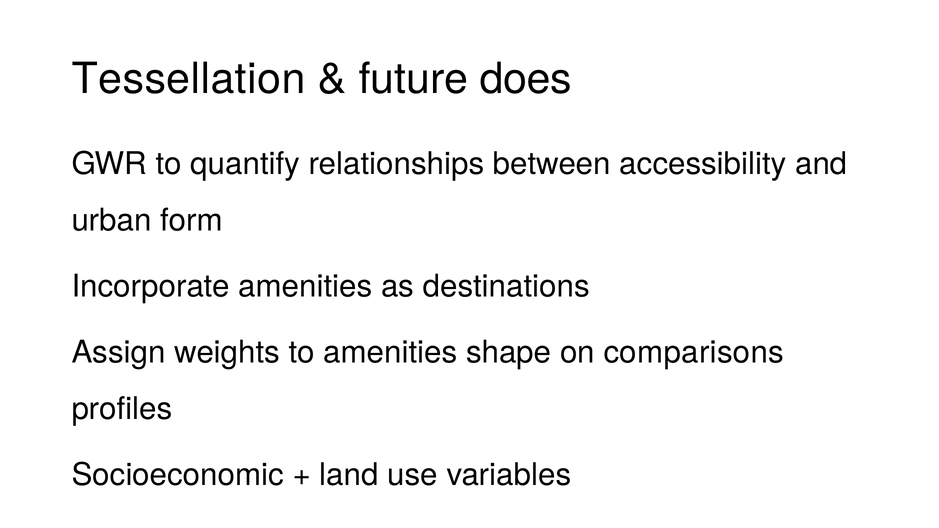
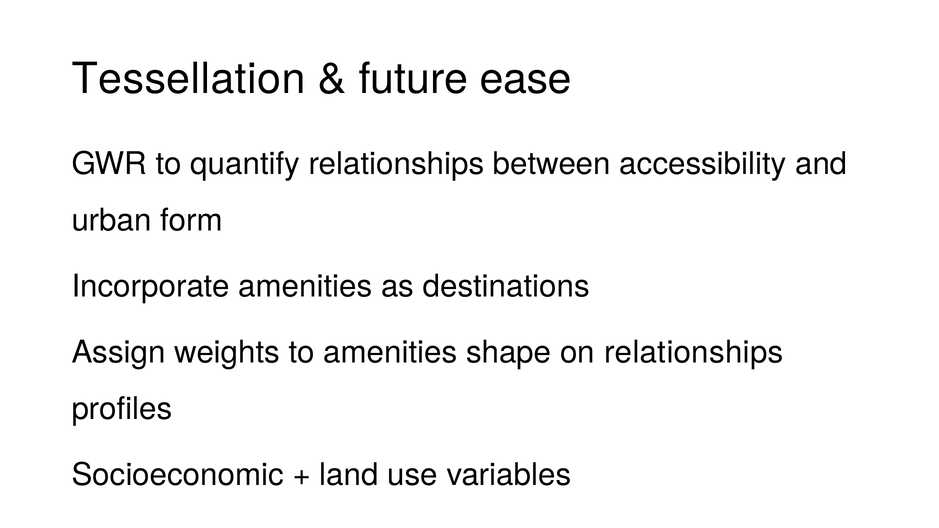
does: does -> ease (526, 79)
on comparisons: comparisons -> relationships (694, 353)
